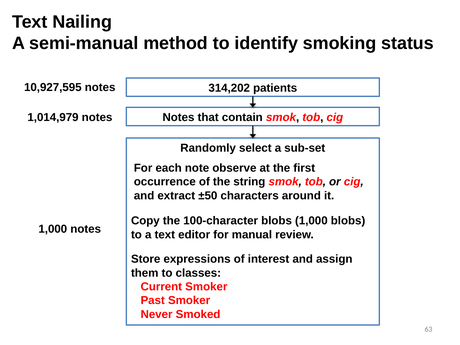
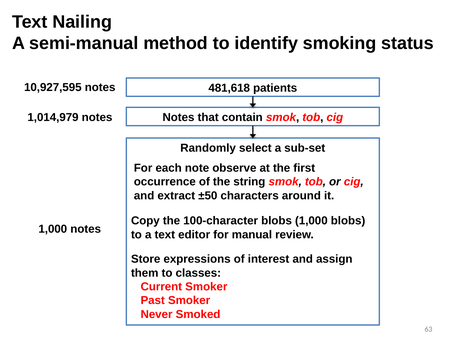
314,202: 314,202 -> 481,618 (229, 88)
